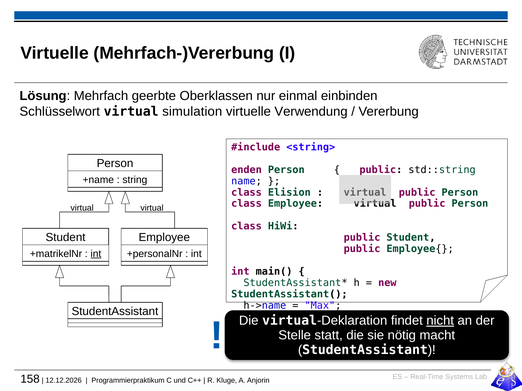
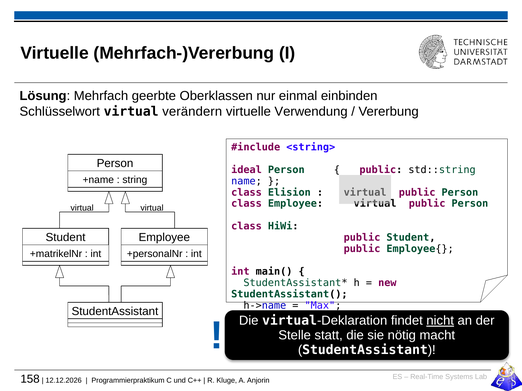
simulation: simulation -> verändern (192, 112)
enden: enden -> ideal (247, 170)
int underline: present -> none (96, 254)
